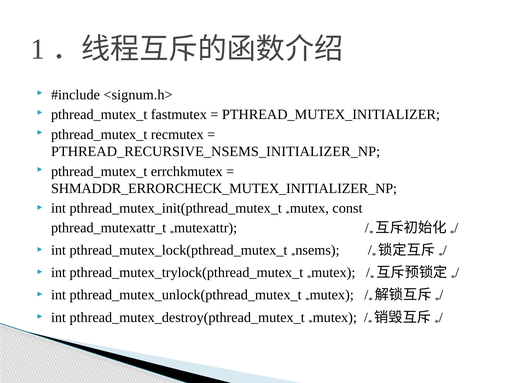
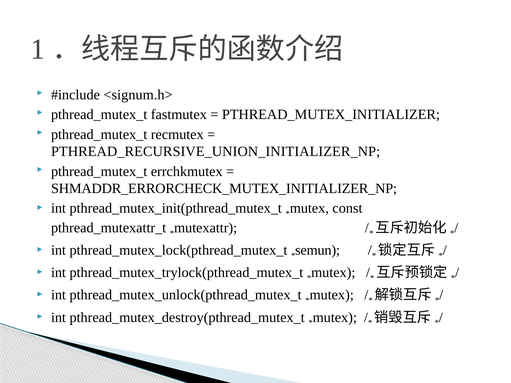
PTHREAD_RECURSIVE_NSEMS_INITIALIZER_NP: PTHREAD_RECURSIVE_NSEMS_INITIALIZER_NP -> PTHREAD_RECURSIVE_UNION_INITIALIZER_NP (216, 152)
nsems: nsems -> semun (318, 250)
